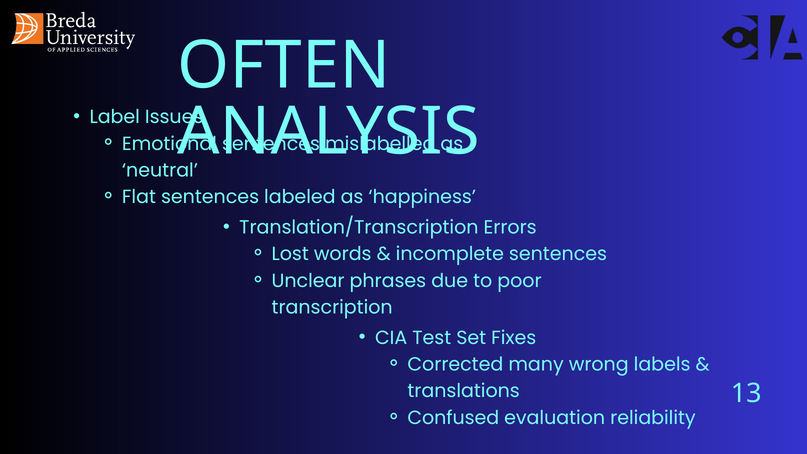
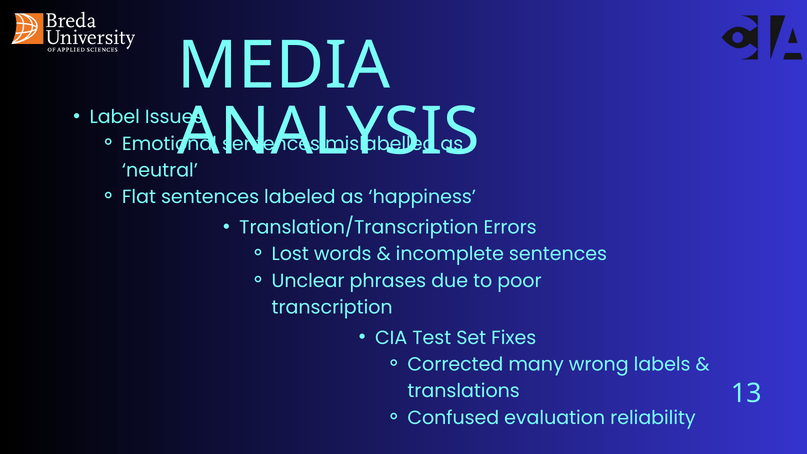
OFTEN: OFTEN -> MEDIA (284, 66)
